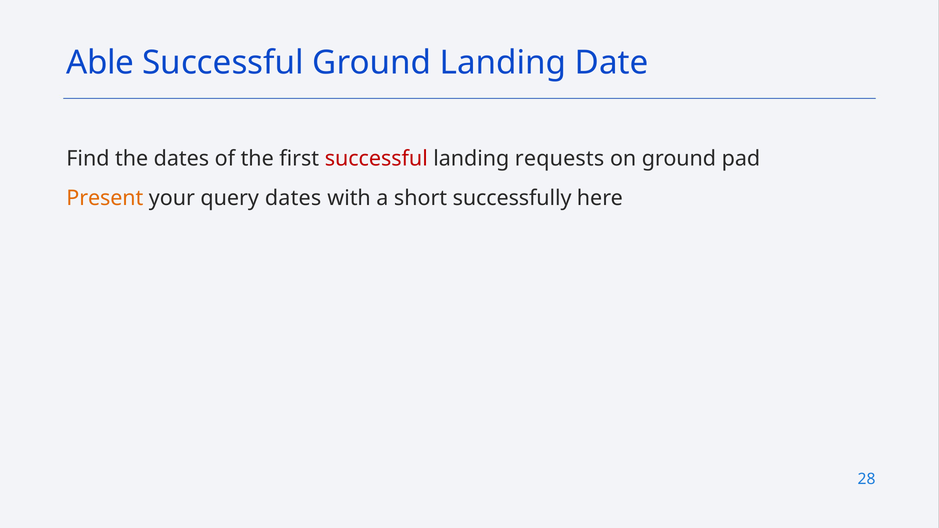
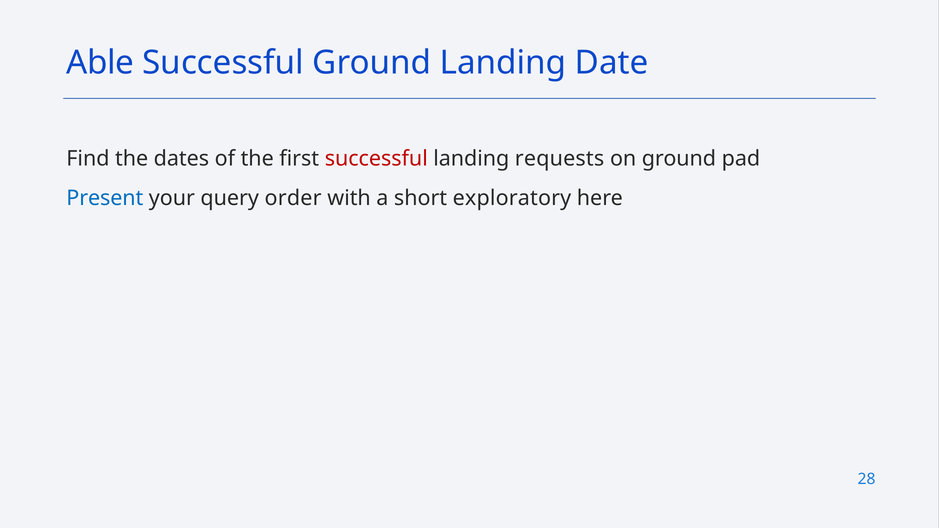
Present colour: orange -> blue (105, 198)
query dates: dates -> order (293, 198)
successfully: successfully -> exploratory (512, 198)
